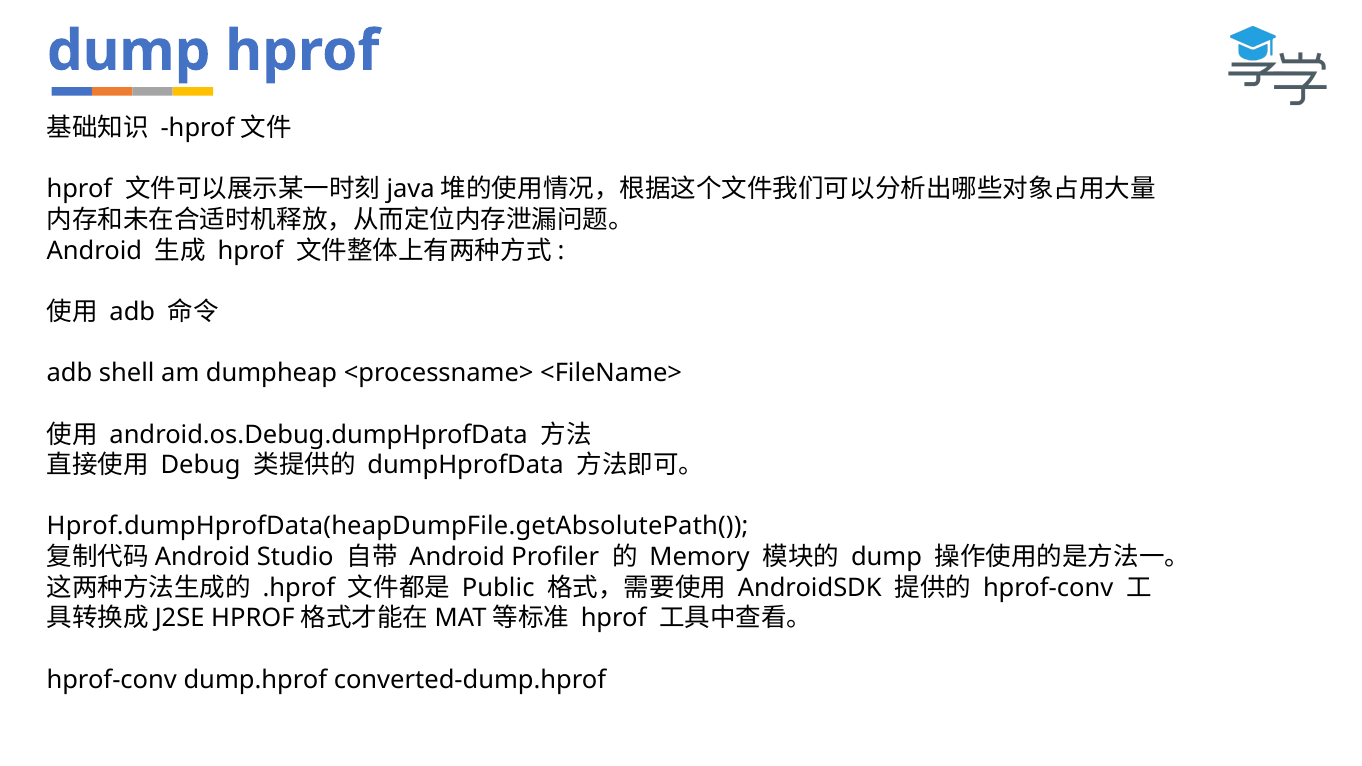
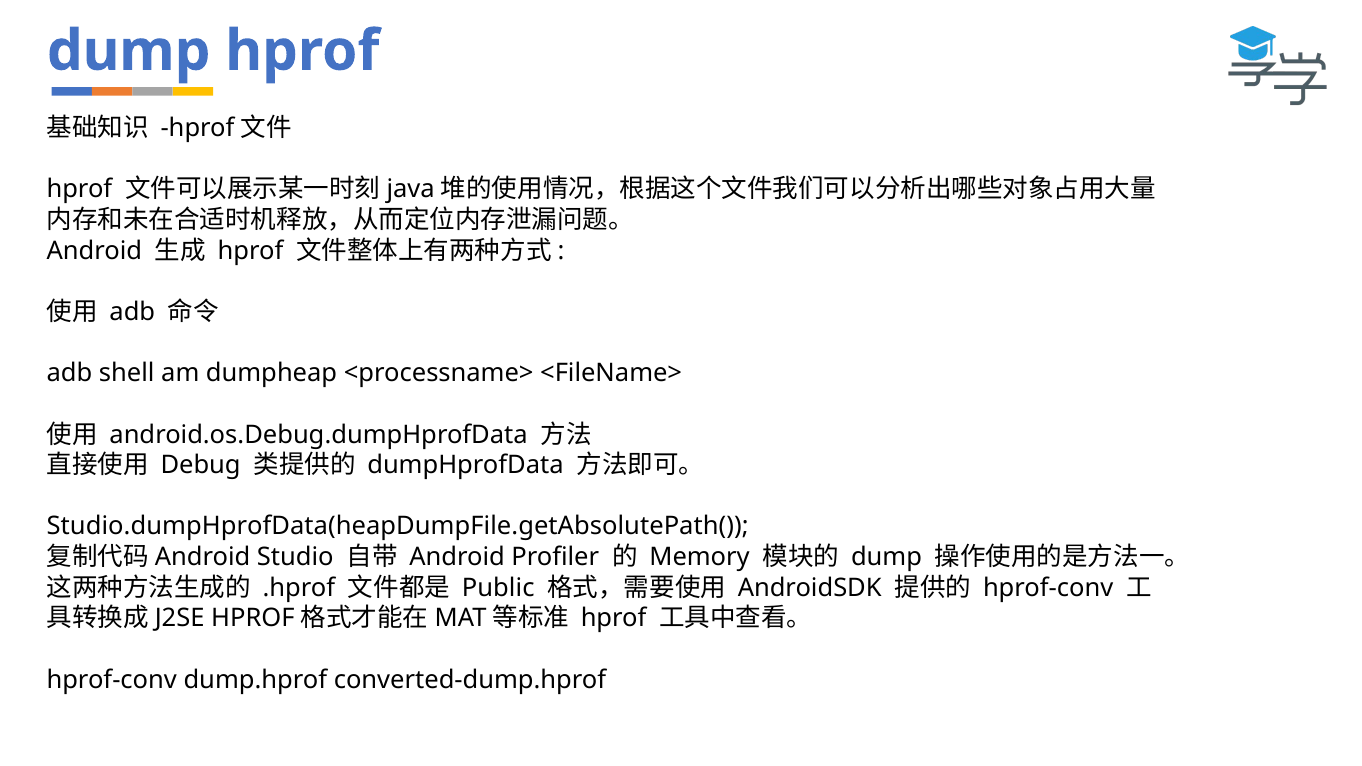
Hprof.dumpHprofData(heapDumpFile.getAbsolutePath(: Hprof.dumpHprofData(heapDumpFile.getAbsolutePath( -> Studio.dumpHprofData(heapDumpFile.getAbsolutePath( (398, 527)
